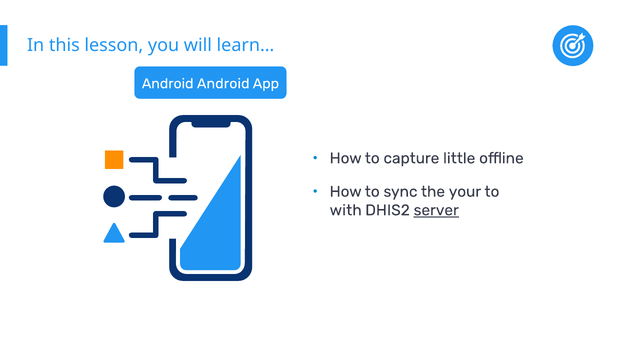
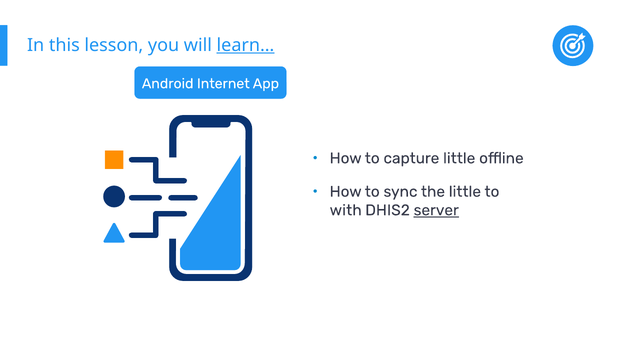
learn… underline: none -> present (245, 45)
Android Android: Android -> Internet (223, 83)
the your: your -> little (465, 191)
